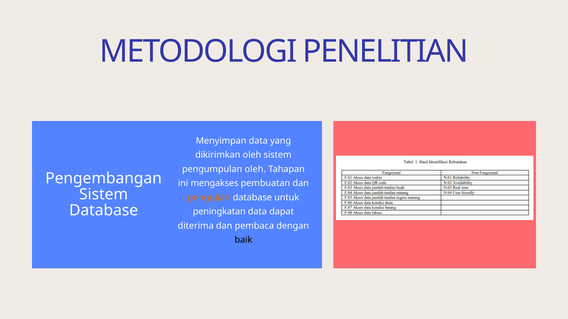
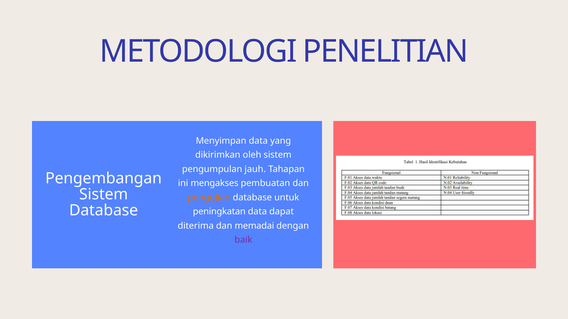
pengumpulan oleh: oleh -> jauh (255, 169)
pembaca: pembaca -> memadai (254, 226)
baik colour: black -> purple (243, 240)
